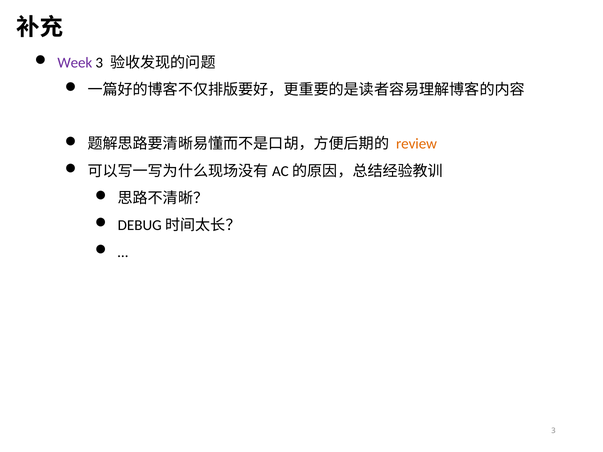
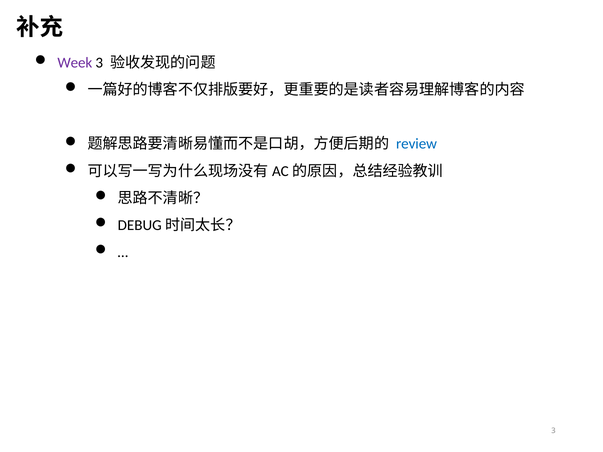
review colour: orange -> blue (416, 144)
